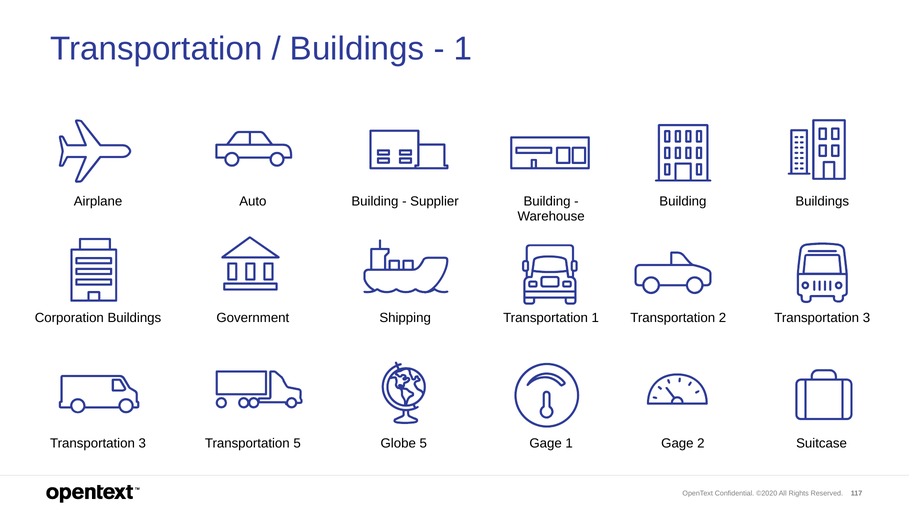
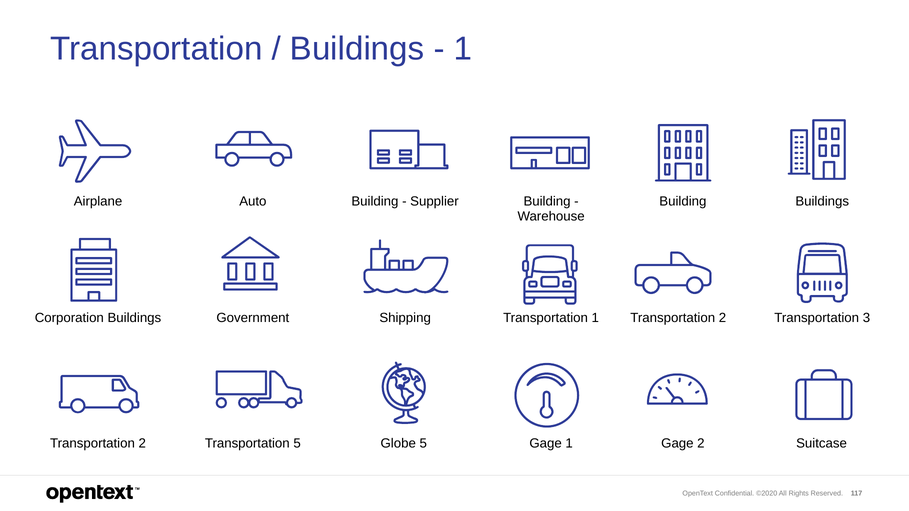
3: 3 -> 2 (142, 444)
